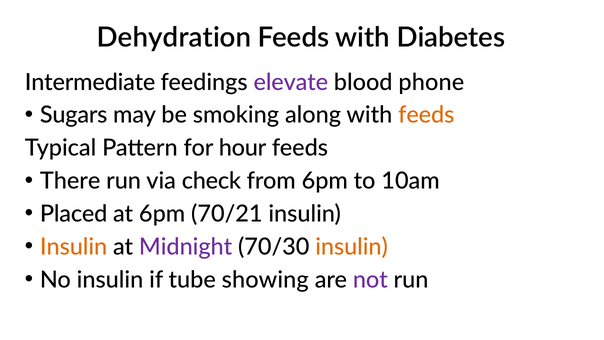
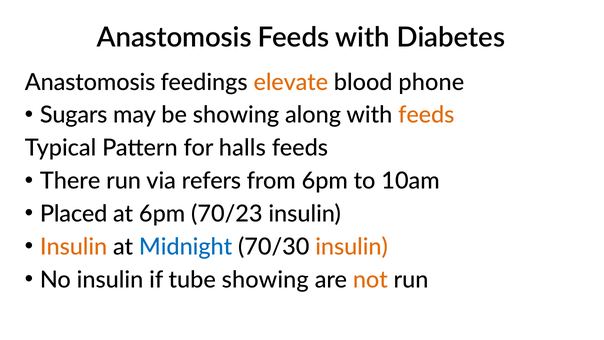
Dehydration: Dehydration -> Anastomosis (174, 37)
Intermediate: Intermediate -> Anastomosis (90, 82)
elevate colour: purple -> orange (291, 82)
be smoking: smoking -> showing (236, 115)
hour: hour -> halls (242, 148)
check: check -> refers (211, 181)
70/21: 70/21 -> 70/23 (227, 214)
Midnight colour: purple -> blue (186, 247)
not colour: purple -> orange (370, 280)
